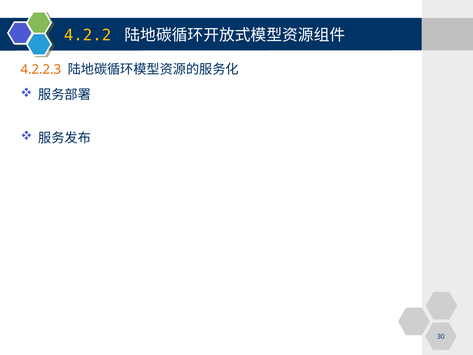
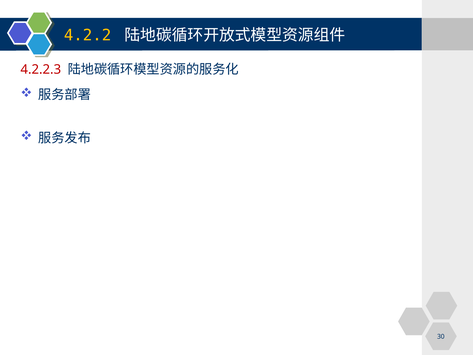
4.2.2.3 colour: orange -> red (41, 69)
